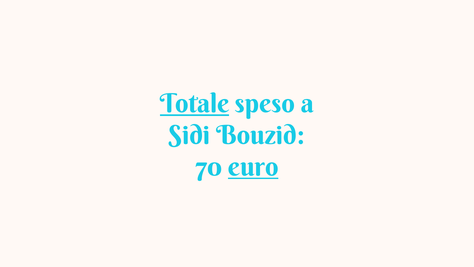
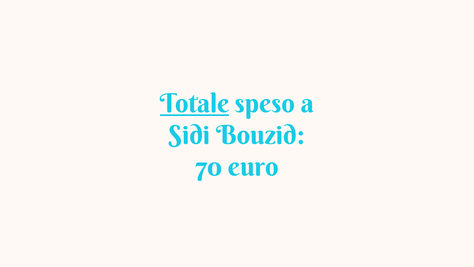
euro underline: present -> none (253, 167)
